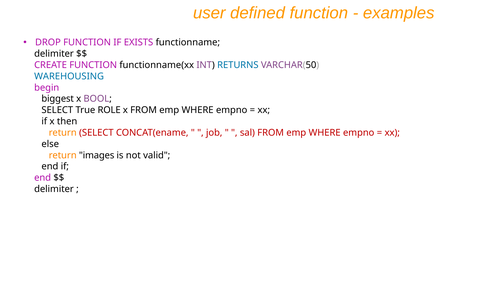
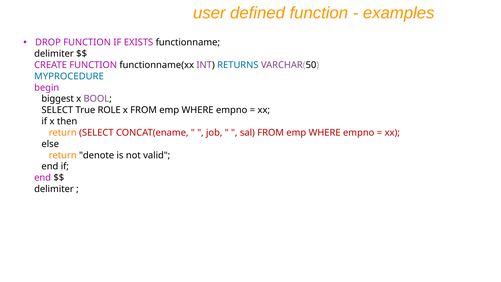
WAREHOUSING: WAREHOUSING -> MYPROCEDURE (69, 76)
images: images -> denote (97, 155)
